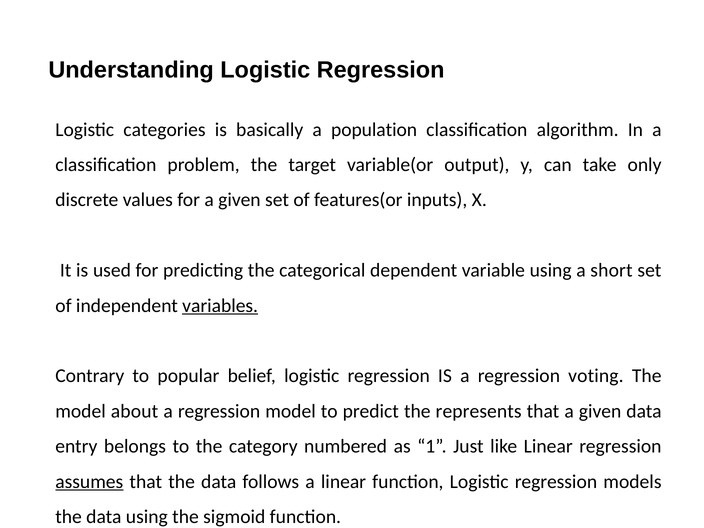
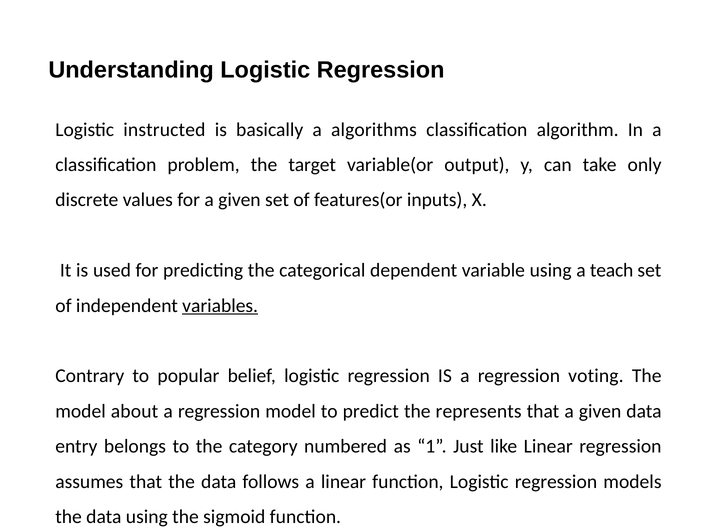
categories: categories -> instructed (164, 130)
population: population -> algorithms (374, 130)
short: short -> teach (612, 270)
assumes underline: present -> none (89, 482)
